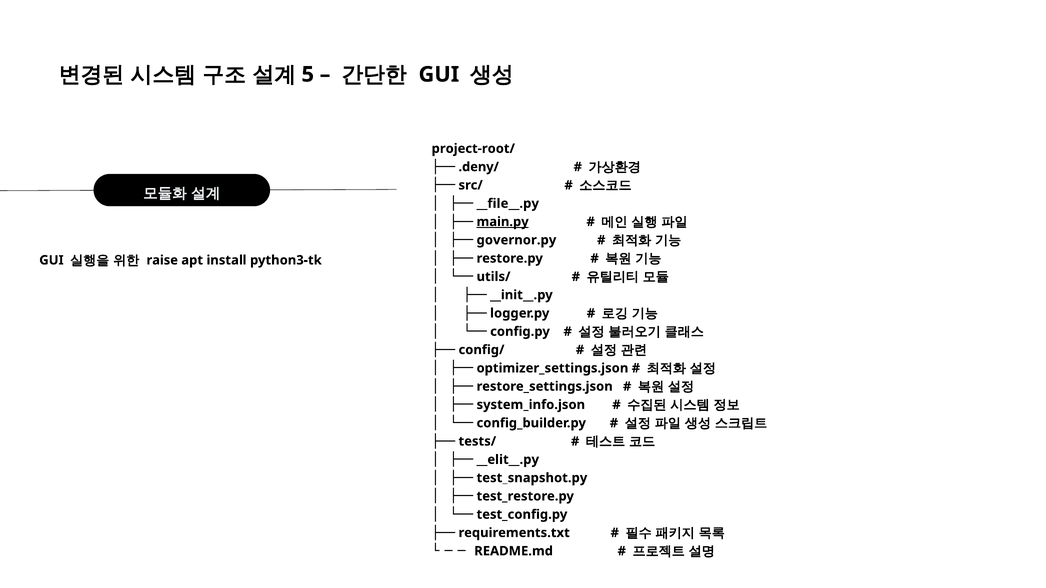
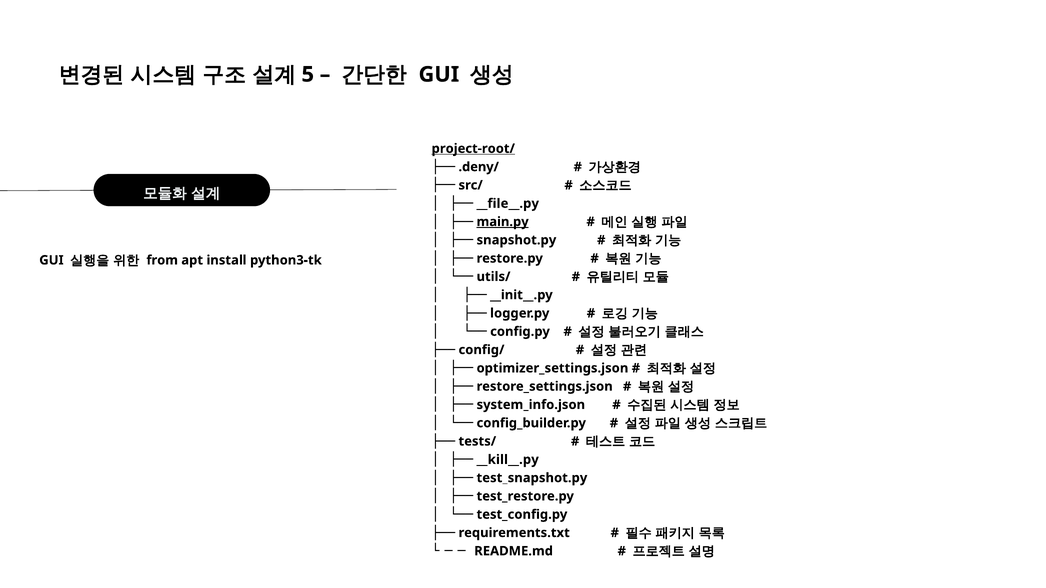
project-root/ underline: none -> present (473, 149)
governor.py: governor.py -> snapshot.py (516, 240)
raise: raise -> from (162, 260)
__elit__.py: __elit__.py -> __kill__.py (508, 460)
